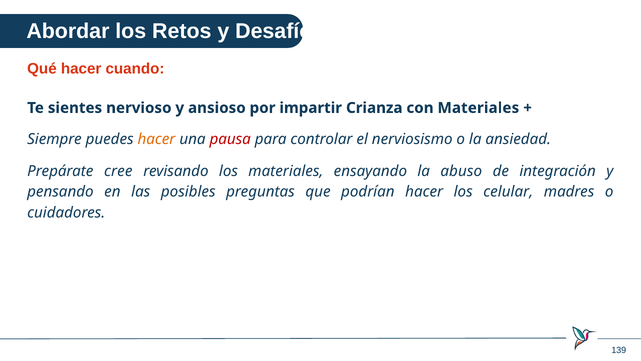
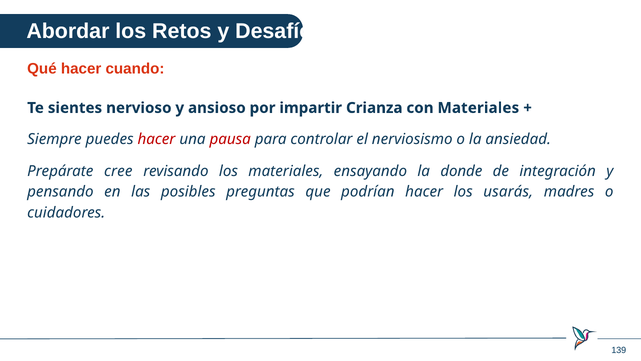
hacer colour: orange -> red (156, 139)
abuso: abuso -> donde (461, 171)
celular: celular -> usarás (508, 192)
